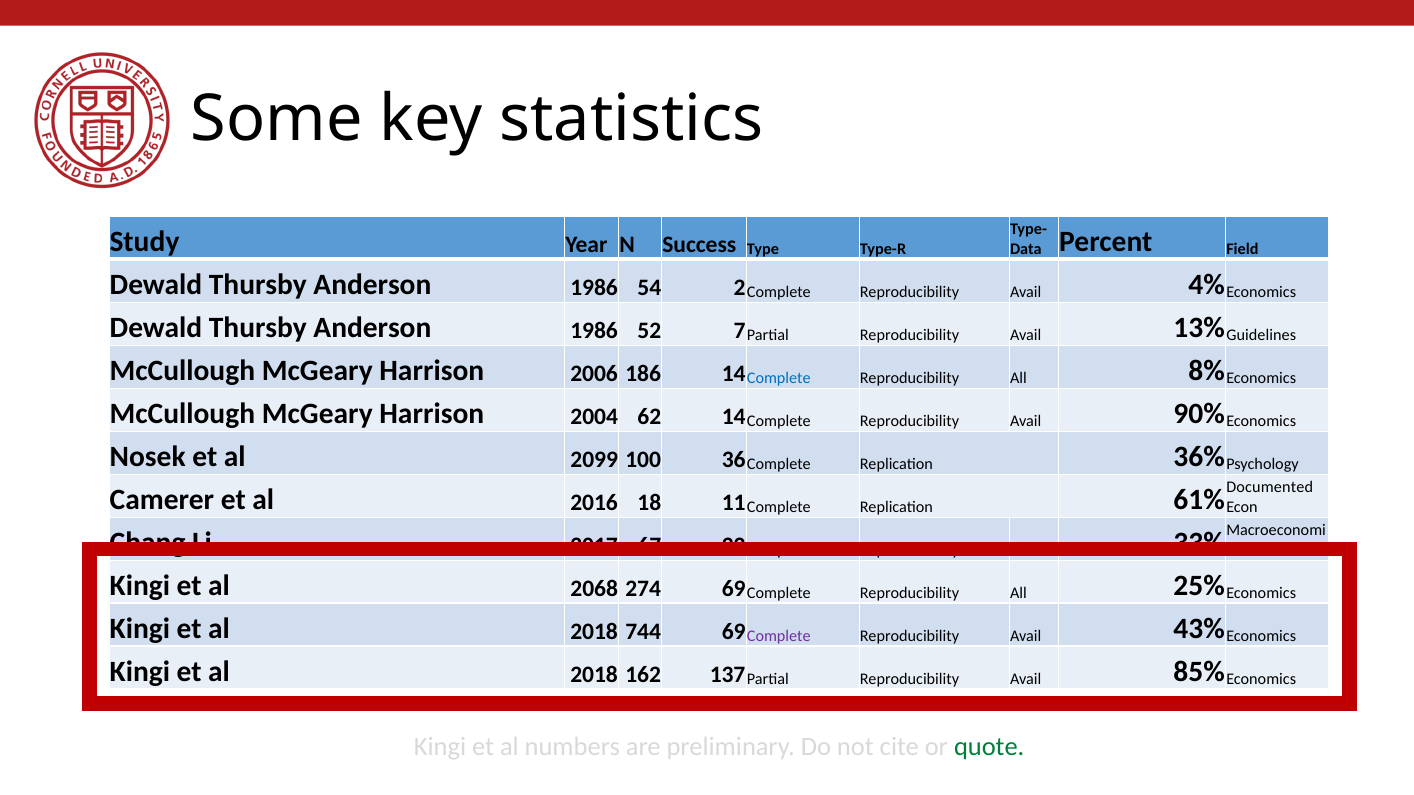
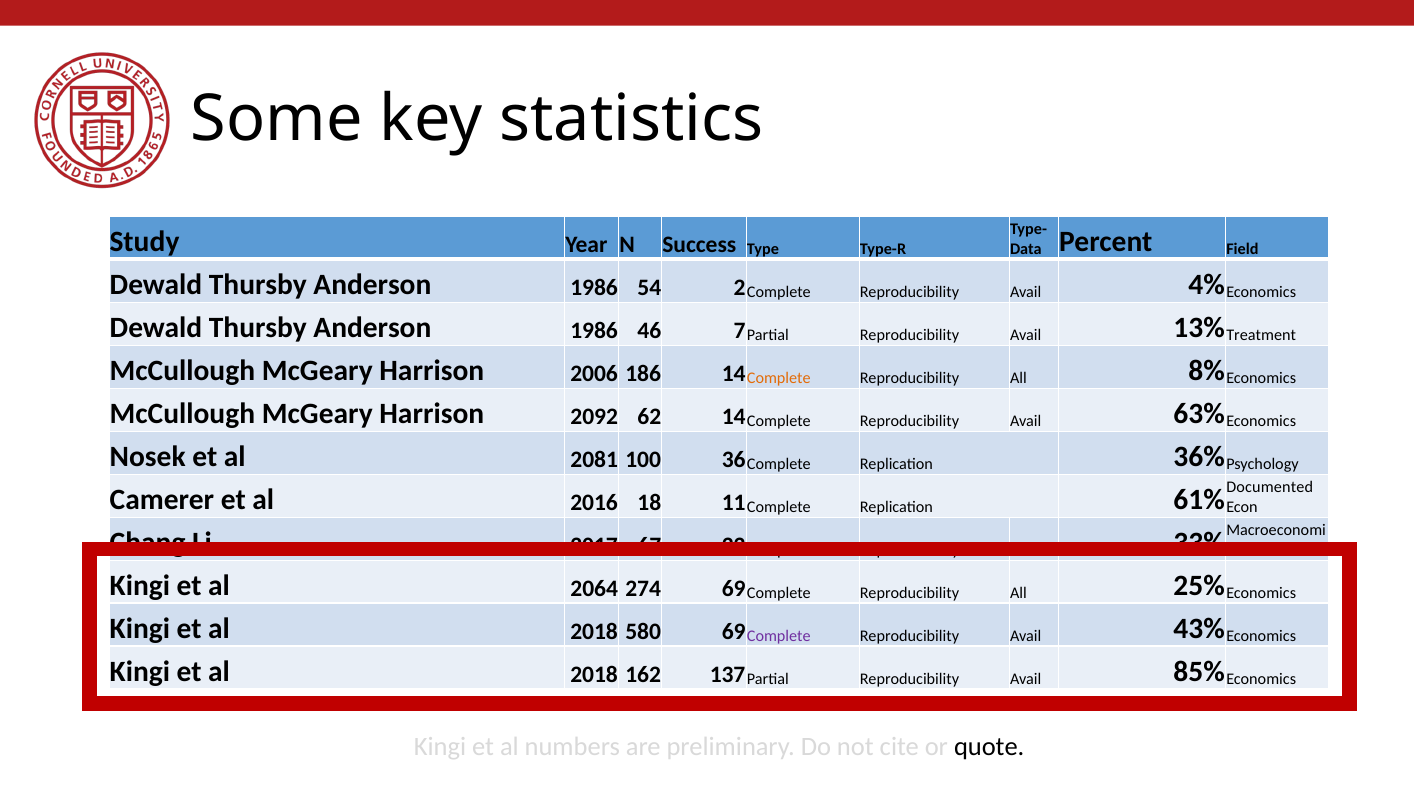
52: 52 -> 46 (649, 331)
Guidelines: Guidelines -> Treatment (1261, 336)
Complete colour: blue -> orange (779, 379)
2004: 2004 -> 2092 (594, 417)
90%: 90% -> 63% (1199, 414)
2099: 2099 -> 2081 (594, 460)
2068: 2068 -> 2064 (594, 589)
744: 744 -> 580 (643, 632)
quote colour: green -> black (989, 747)
